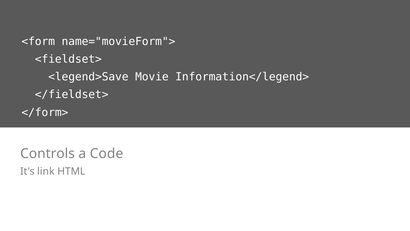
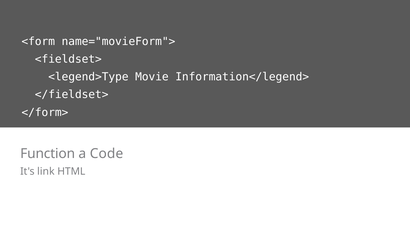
<legend>Save: <legend>Save -> <legend>Type (88, 77)
Controls: Controls -> Function (48, 153)
